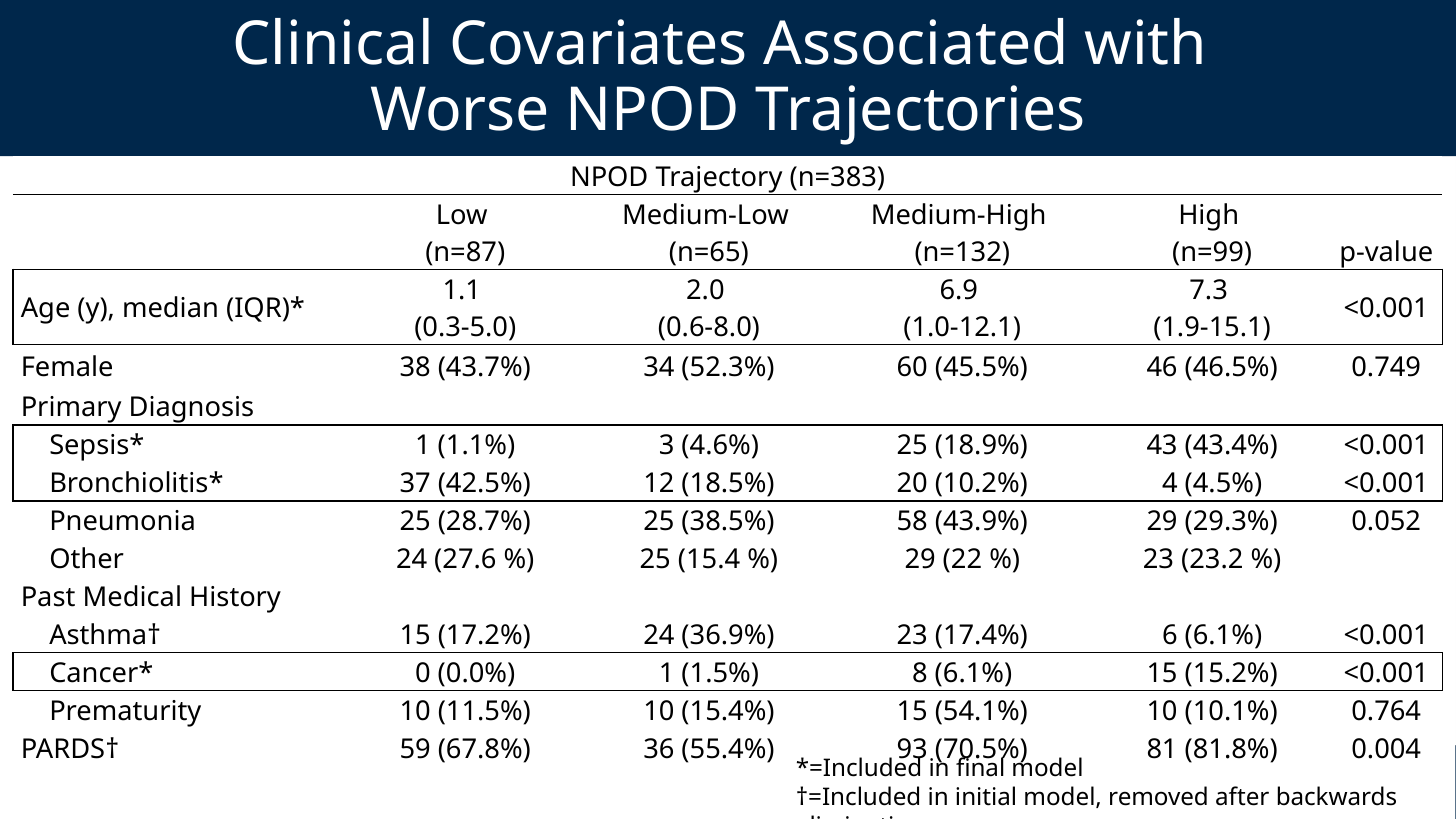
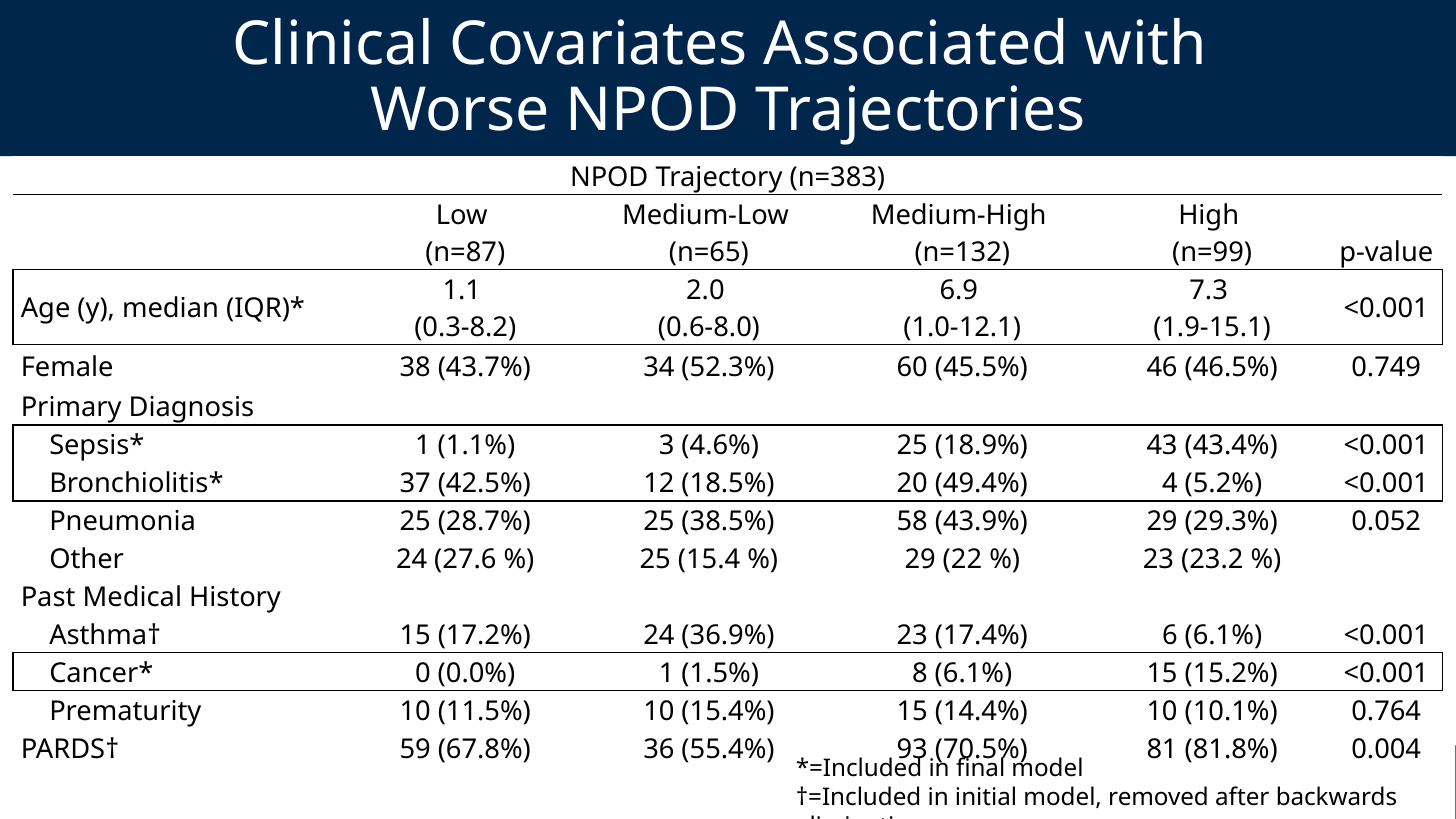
0.3-5.0: 0.3-5.0 -> 0.3-8.2 (465, 327)
10.2%: 10.2% -> 49.4% (981, 484)
4.5%: 4.5% -> 5.2% (1223, 484)
54.1%: 54.1% -> 14.4% (981, 712)
